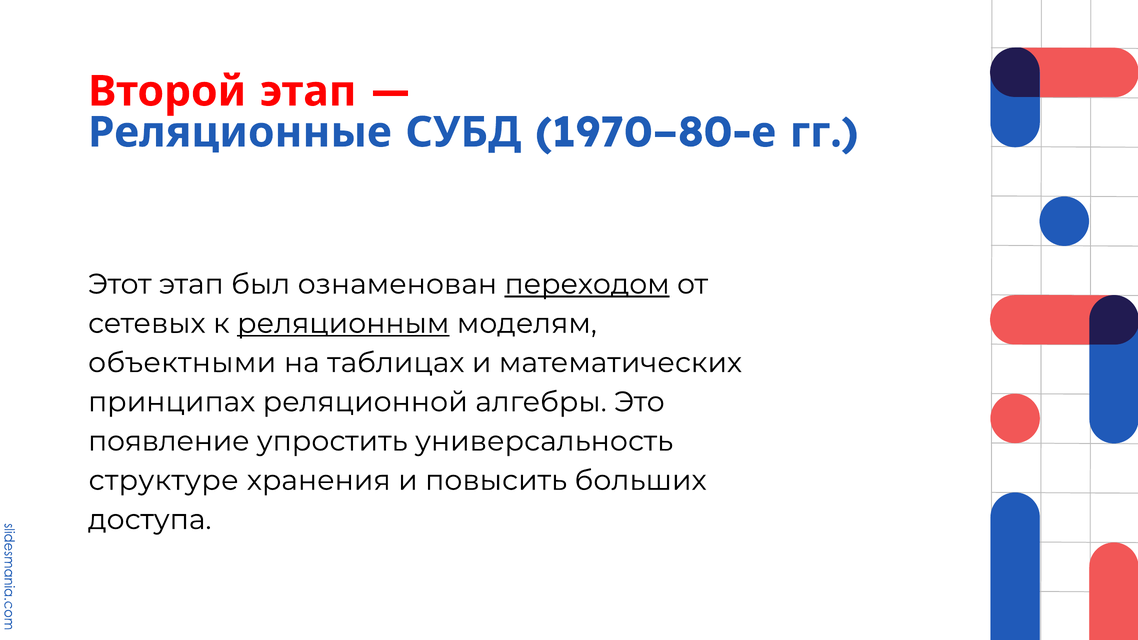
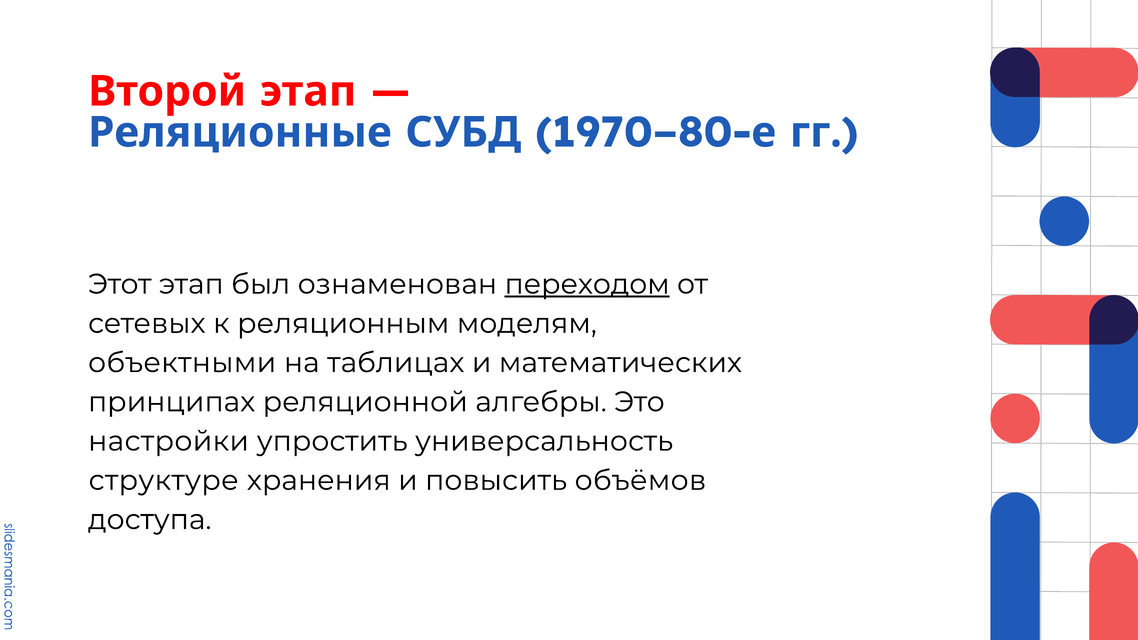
реляционным underline: present -> none (343, 324)
появление: появление -> настройки (169, 441)
больших: больших -> объёмов (640, 481)
